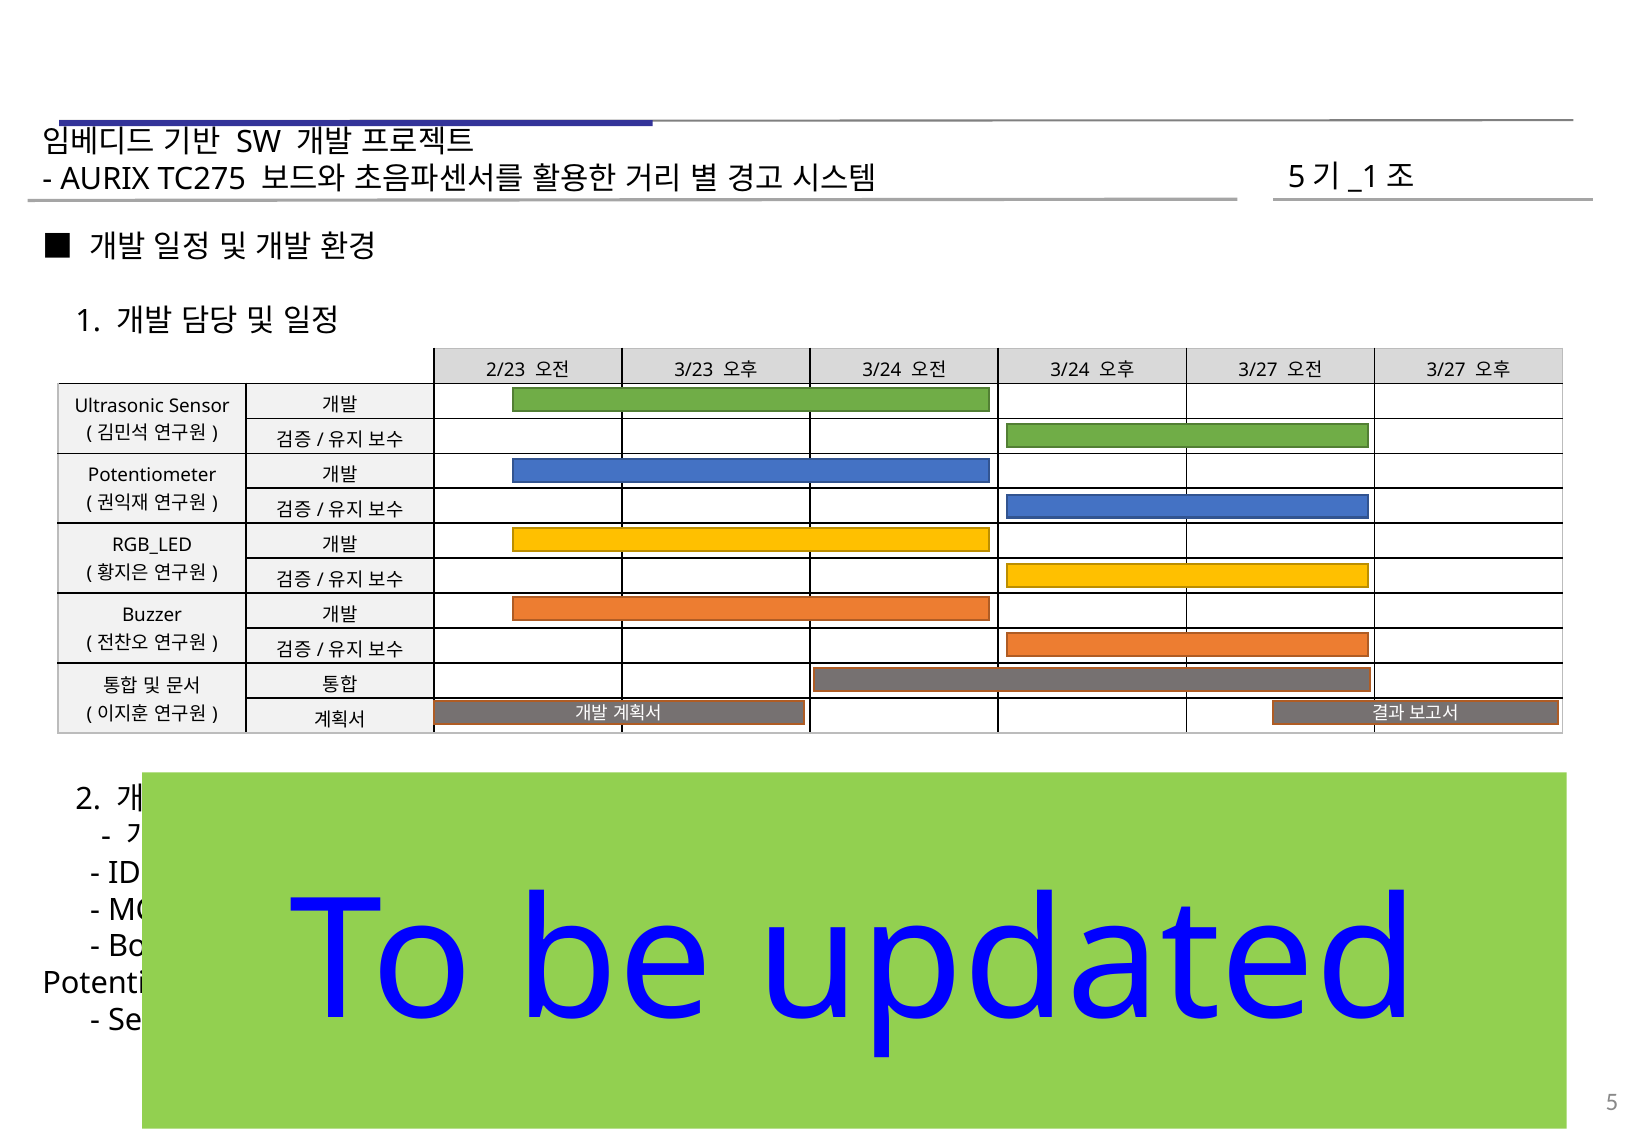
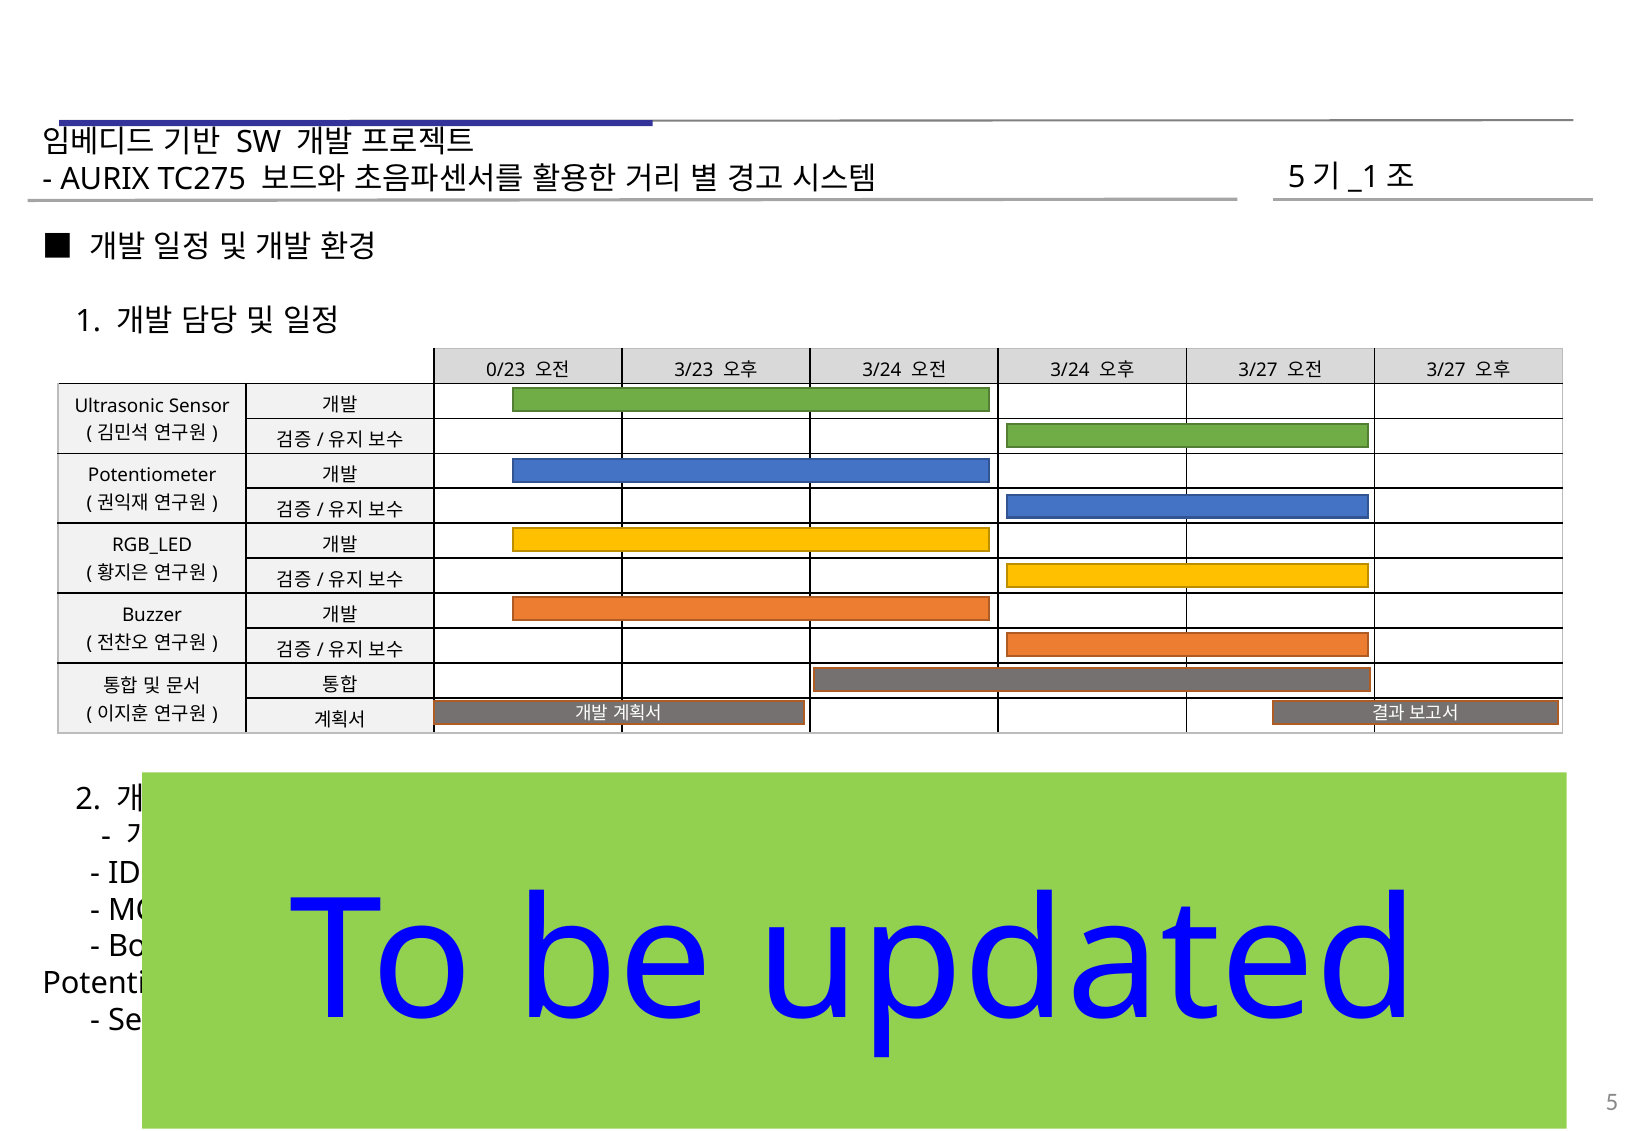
2/23: 2/23 -> 0/23 (506, 370)
